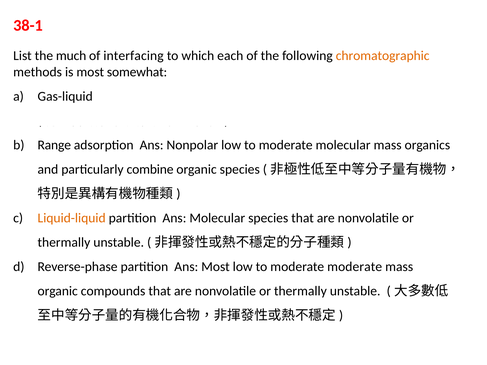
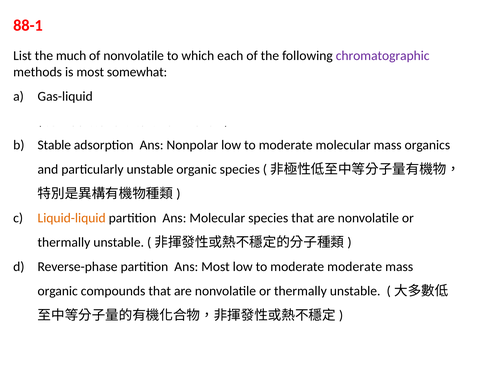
38-1: 38-1 -> 88-1 (28, 25)
of interfacing: interfacing -> nonvolatile (134, 56)
chromatographic colour: orange -> purple (383, 56)
Range: Range -> Stable (54, 145)
particularly combine: combine -> unstable (150, 169)
